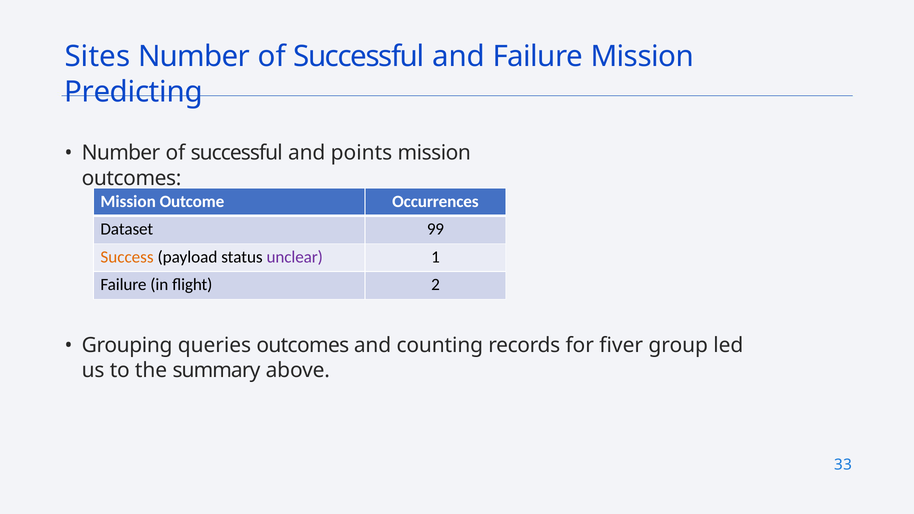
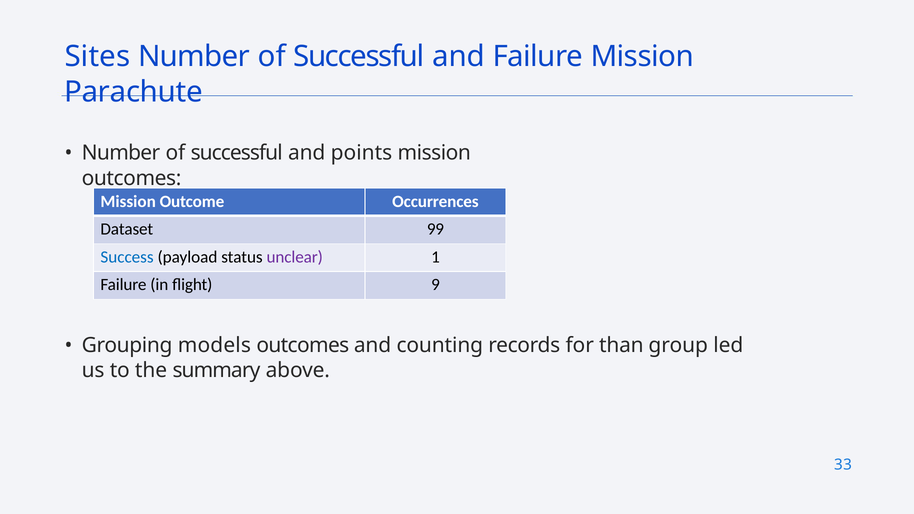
Predicting: Predicting -> Parachute (133, 92)
Success colour: orange -> blue (127, 257)
2: 2 -> 9 (435, 285)
queries: queries -> models (214, 345)
fiver: fiver -> than (621, 345)
